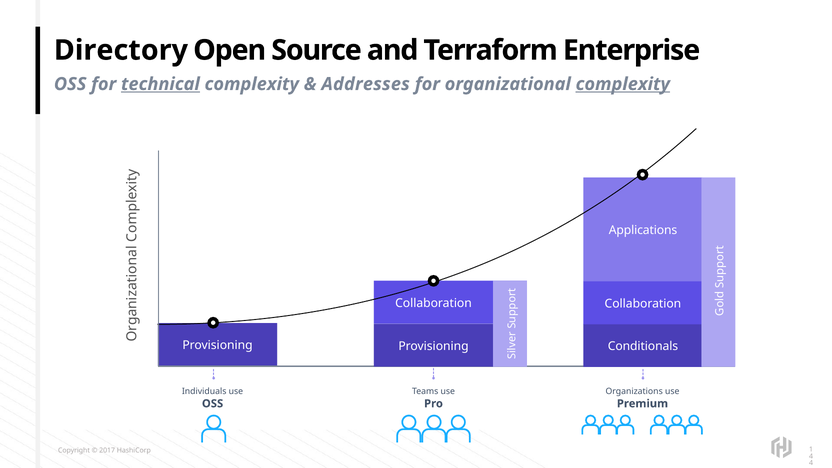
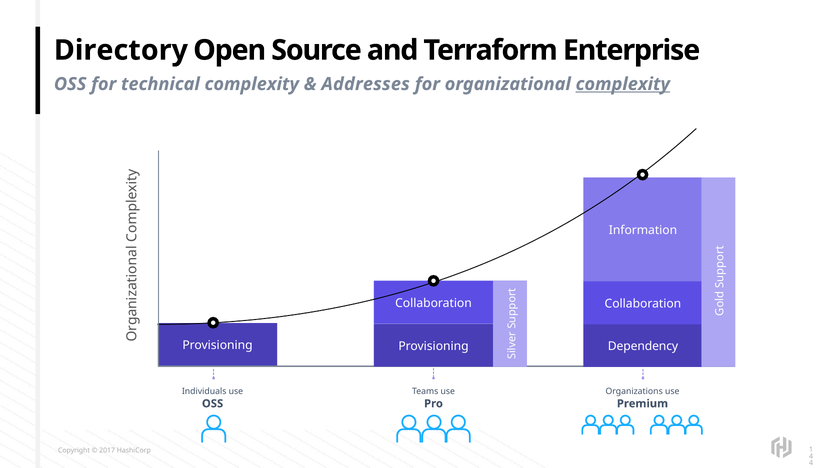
technical underline: present -> none (160, 84)
Applications: Applications -> Information (643, 230)
Conditionals: Conditionals -> Dependency (643, 346)
